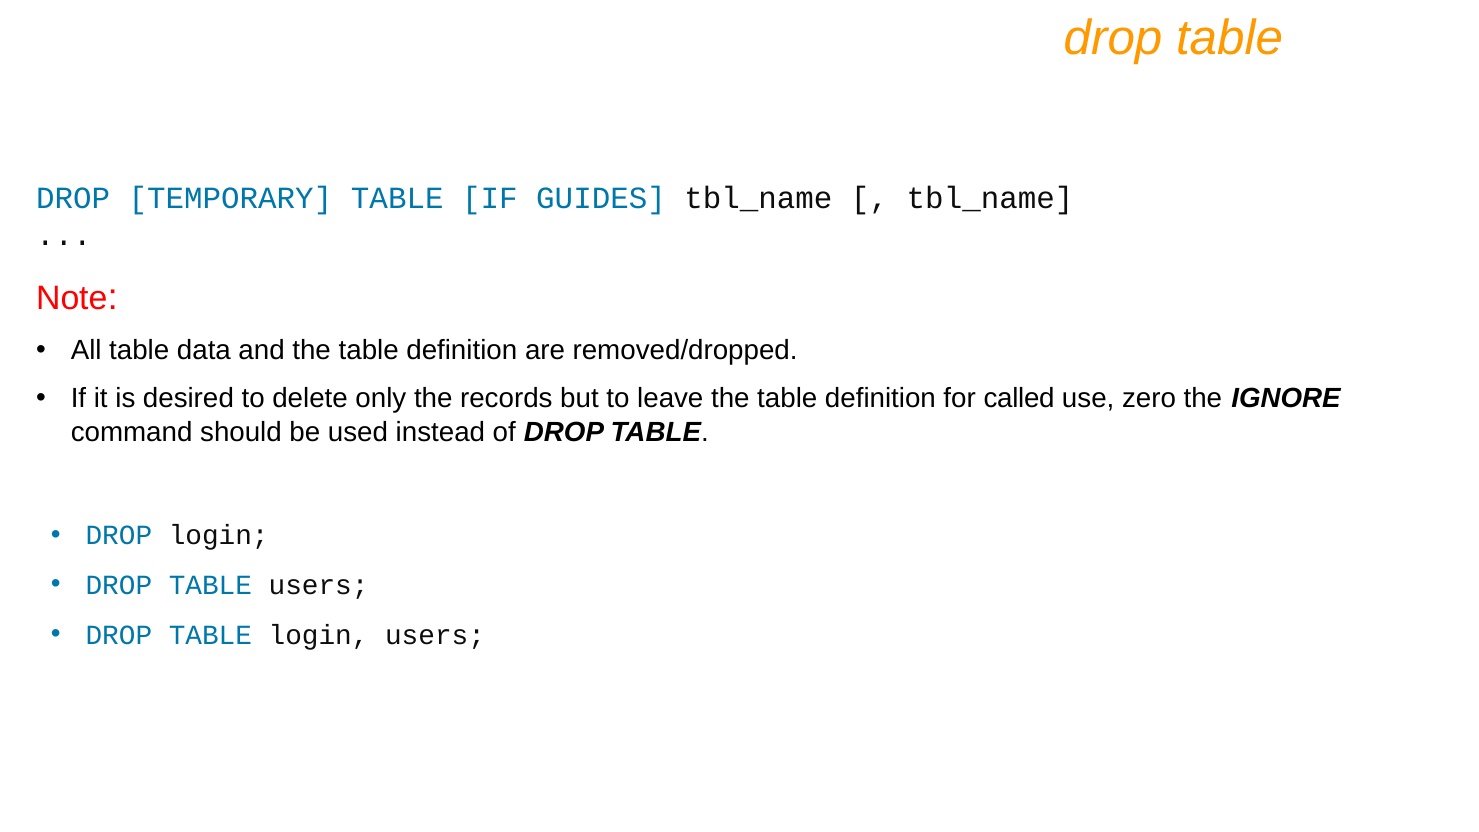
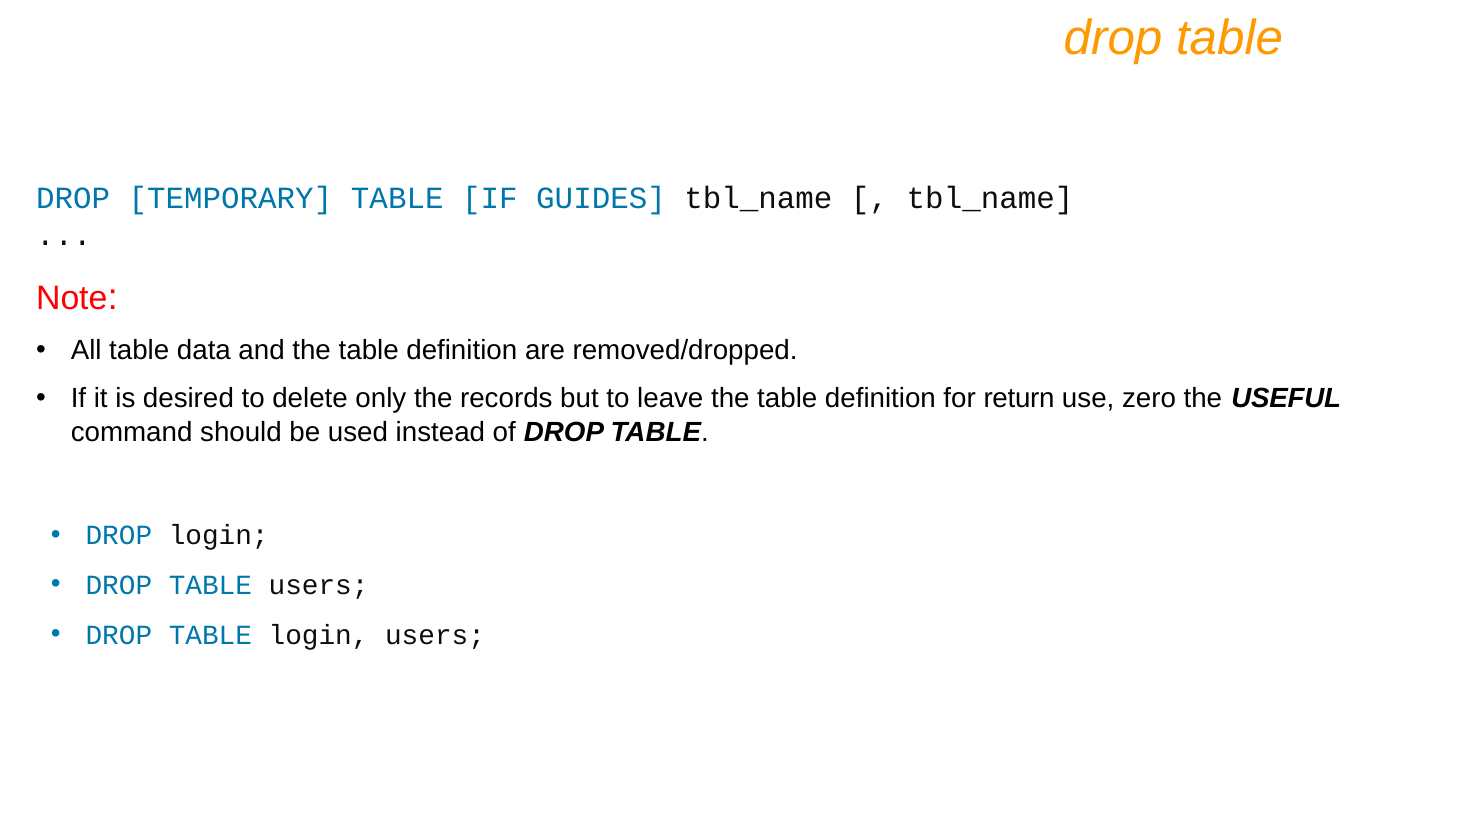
called: called -> return (1019, 399)
IGNORE: IGNORE -> USEFUL (1286, 399)
